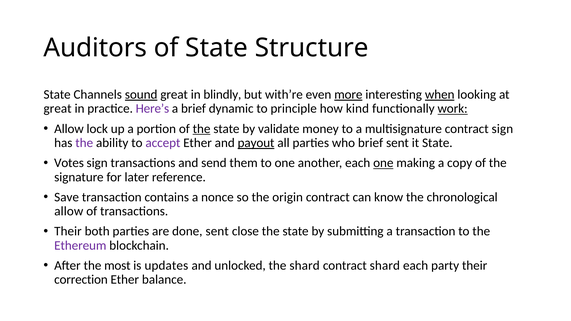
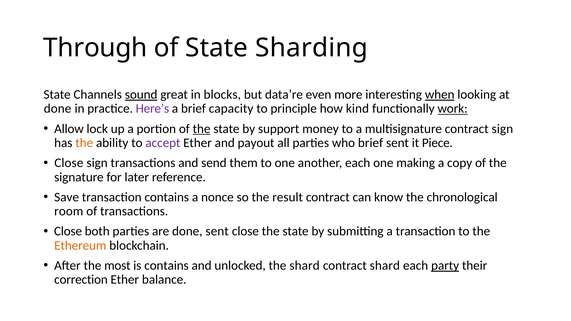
Auditors: Auditors -> Through (95, 48)
Structure: Structure -> Sharding (312, 48)
blindly: blindly -> blocks (222, 95)
with’re: with’re -> data’re (284, 95)
more underline: present -> none (348, 95)
great: great -> done (58, 109)
dynamic: dynamic -> capacity (231, 109)
validate: validate -> support (279, 129)
the colour: purple -> orange (84, 143)
payout underline: present -> none (256, 143)
it State: State -> Piece (437, 143)
Votes: Votes -> Close (69, 163)
one underline: present -> none (383, 163)
origin: origin -> result (288, 197)
allow: allow -> room (69, 211)
Their: Their -> Close (68, 231)
Ethereum colour: purple -> orange (80, 246)
is updates: updates -> contains (166, 266)
party underline: none -> present (445, 266)
